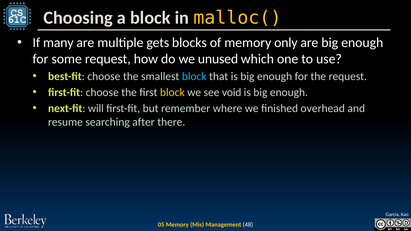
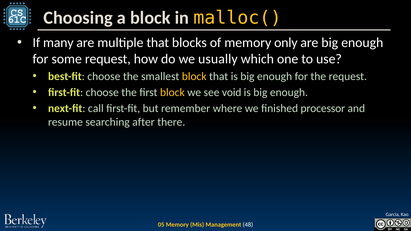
multiple gets: gets -> that (158, 43)
unused: unused -> usually (218, 59)
block colour: light blue -> yellow (194, 76)
will: will -> call (96, 108)
overhead: overhead -> processor (323, 108)
